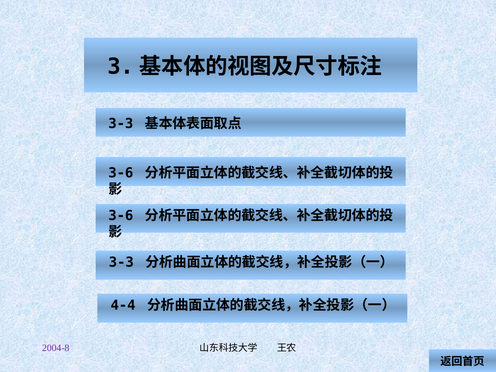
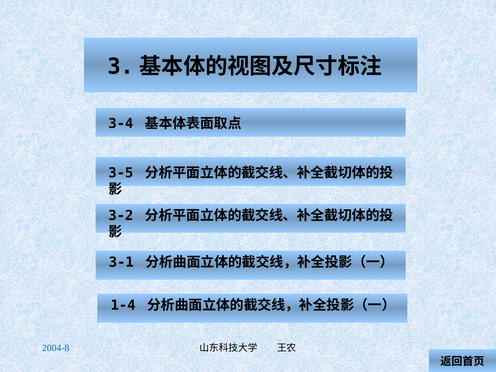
3-3: 3-3 -> 3-4 (121, 124)
3-6: 3-6 -> 3-5 (121, 173)
3-6: 3-6 -> 3-2 (121, 216)
3-3: 3-3 -> 3-1 (121, 262)
4-4: 4-4 -> 1-4 (123, 305)
2004-8 colour: purple -> blue (56, 348)
